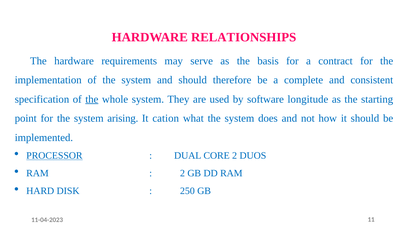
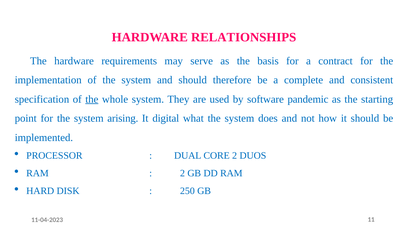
longitude: longitude -> pandemic (308, 99)
cation: cation -> digital (166, 119)
PROCESSOR underline: present -> none (54, 156)
